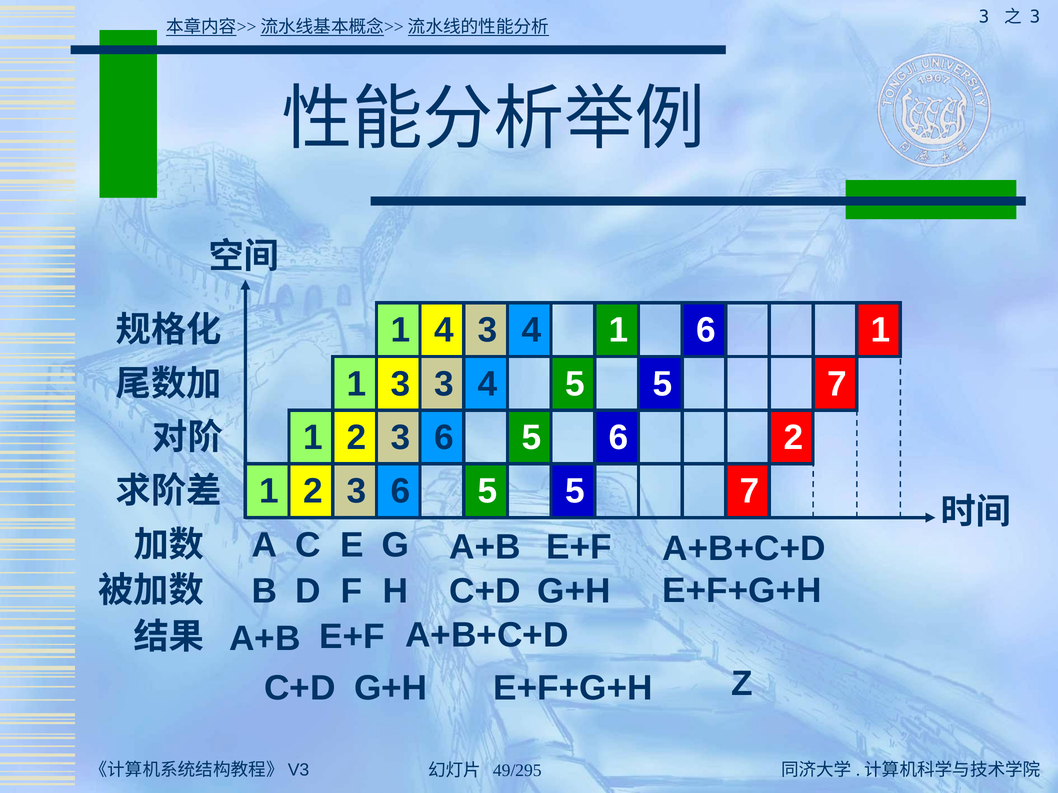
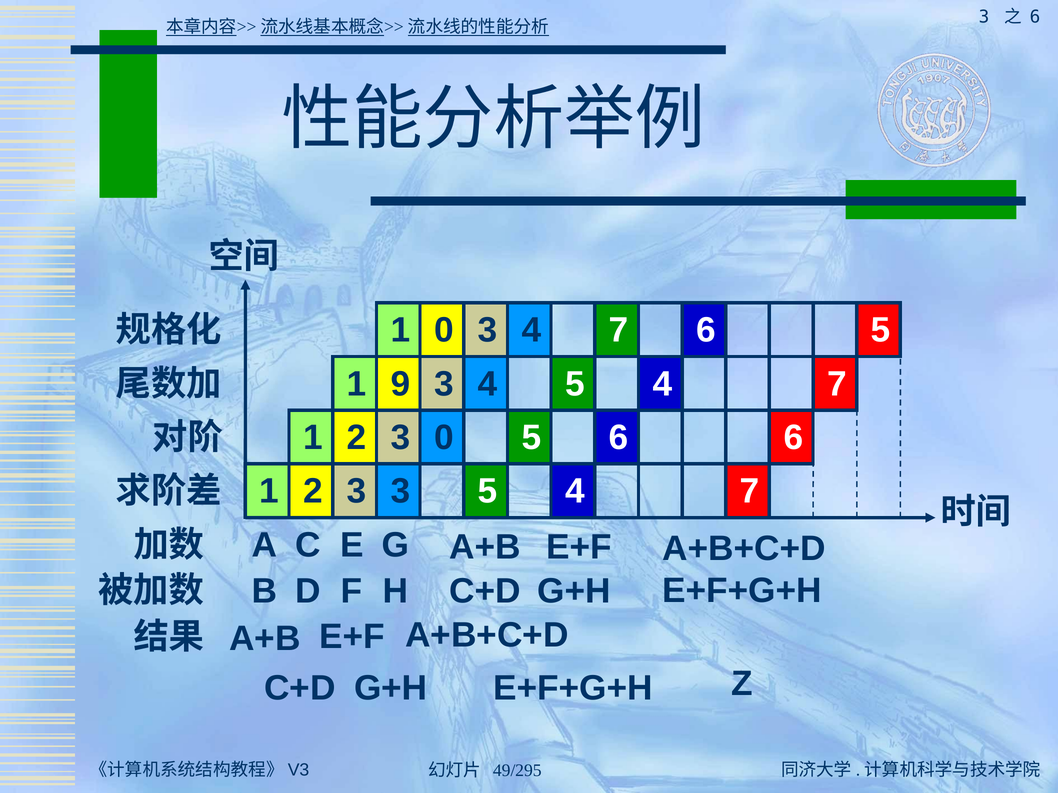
3: 3 -> 6 (1035, 17)
1 4: 4 -> 0 (444, 330)
3 4 1: 1 -> 7 (619, 330)
6 1: 1 -> 5 (881, 330)
1 3: 3 -> 9 (400, 384)
4 5 5: 5 -> 4 (662, 384)
3 6: 6 -> 0 (444, 438)
6 2: 2 -> 6 (793, 438)
6: 6 -> 3 (400, 492)
5: 5 -> 4 (575, 492)
